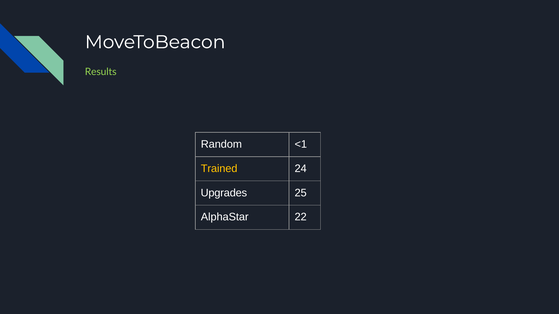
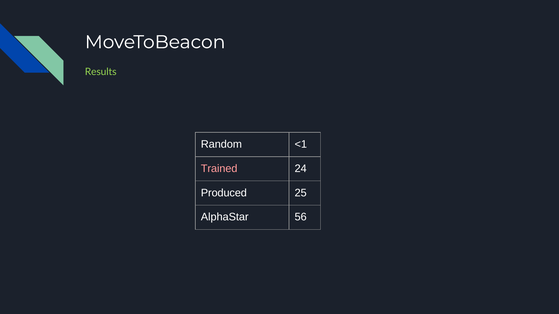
Trained colour: yellow -> pink (219, 169)
Upgrades: Upgrades -> Produced (224, 193)
22: 22 -> 56 (301, 217)
